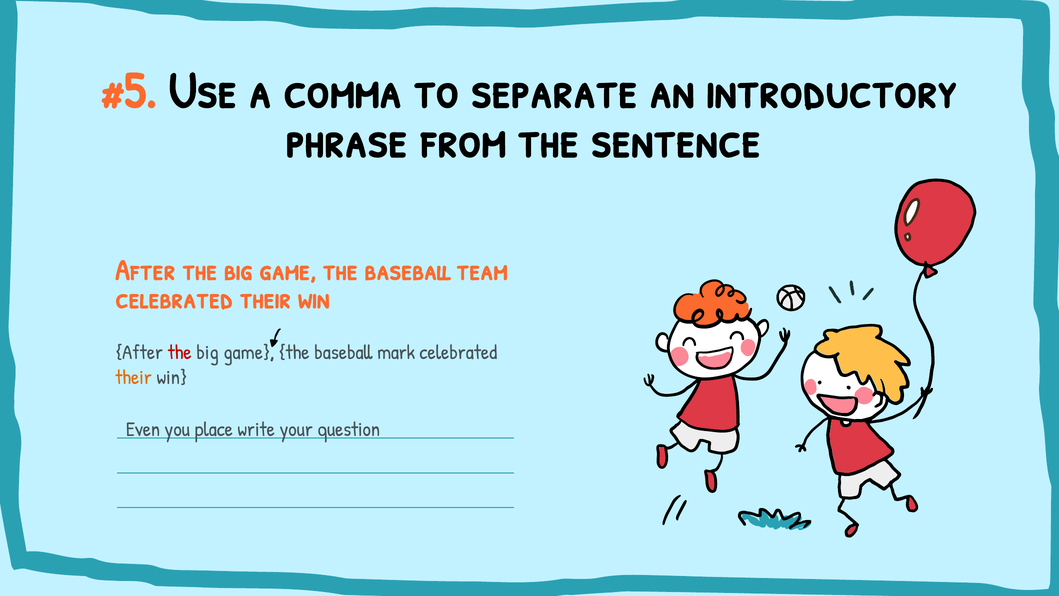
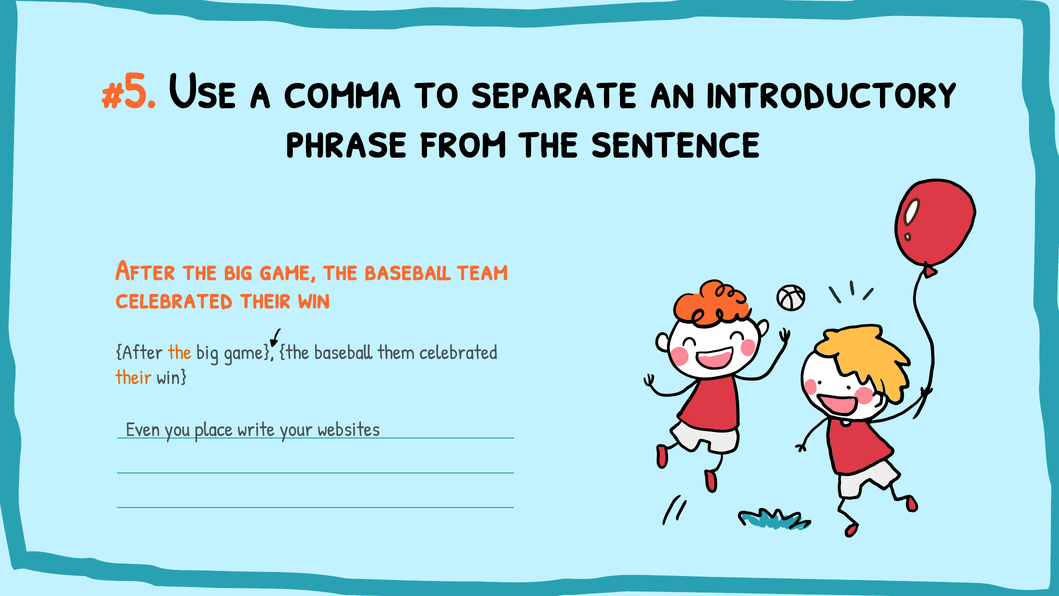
the colour: red -> orange (180, 352)
mark: mark -> them (396, 352)
question: question -> websites (349, 429)
